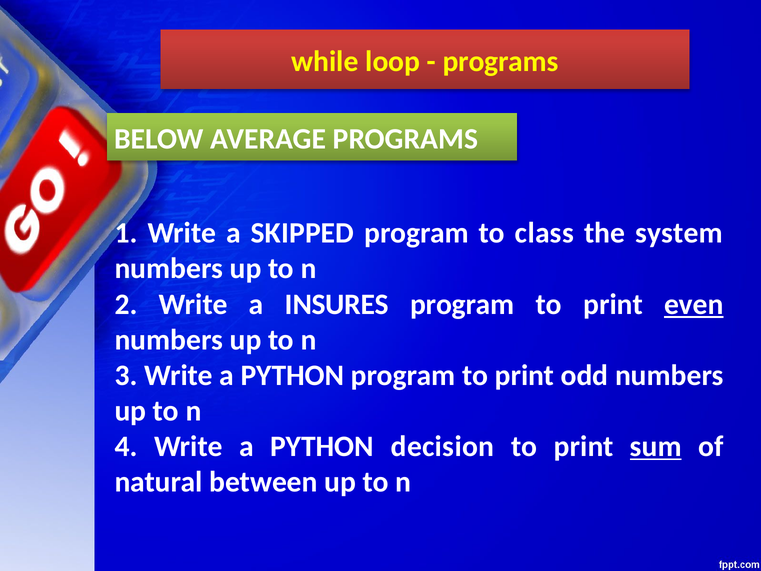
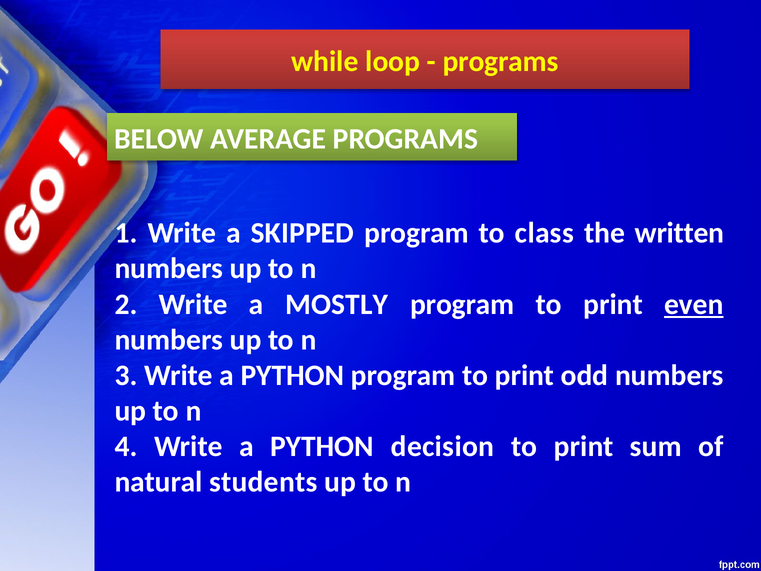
system: system -> written (679, 233)
INSURES: INSURES -> MOSTLY (337, 304)
sum underline: present -> none (656, 446)
between: between -> students (263, 482)
